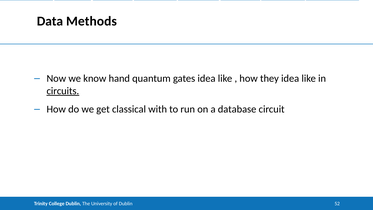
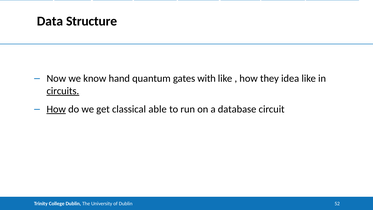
Methods: Methods -> Structure (92, 21)
gates idea: idea -> with (207, 78)
How underline: none -> present (56, 109)
with: with -> able (158, 109)
